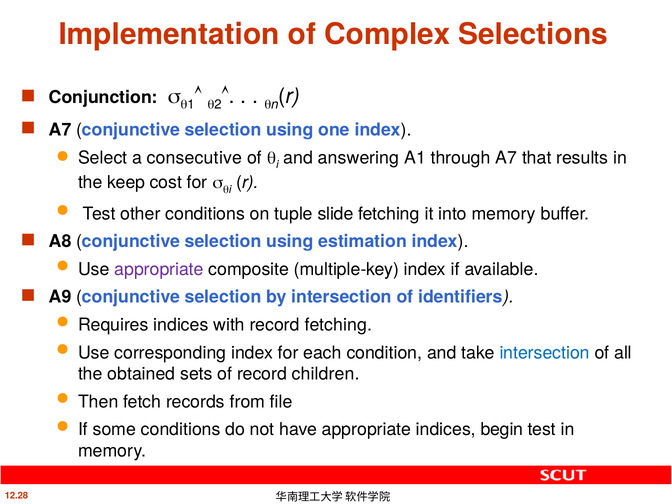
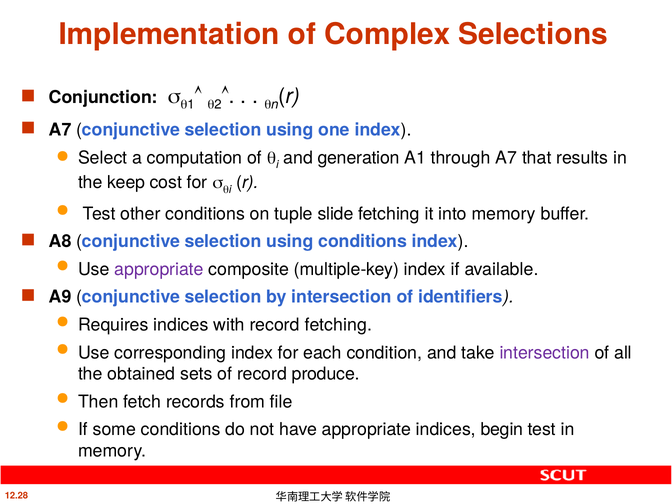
consecutive: consecutive -> computation (195, 158)
answering: answering -> generation (359, 158)
using estimation: estimation -> conditions (363, 242)
intersection colour: blue -> purple (545, 353)
children: children -> produce (326, 374)
